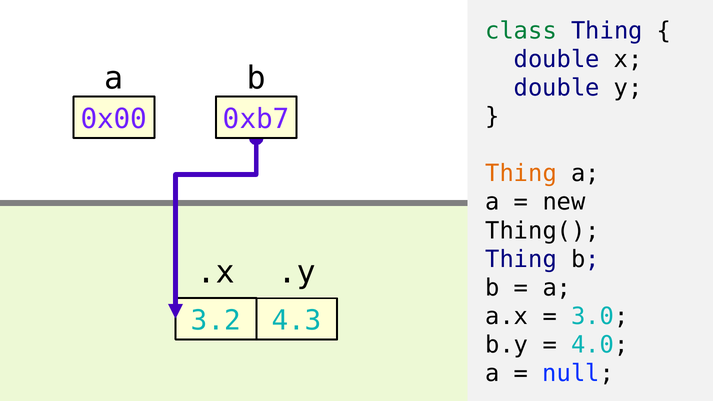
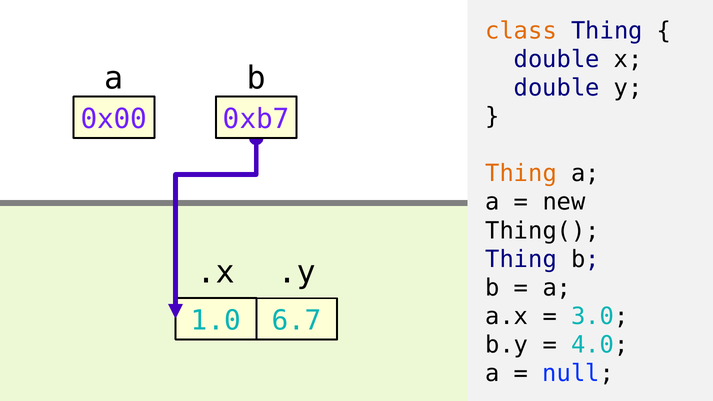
class colour: green -> orange (521, 31)
3.2: 3.2 -> 1.0 (216, 321)
4.3: 4.3 -> 6.7 (297, 321)
